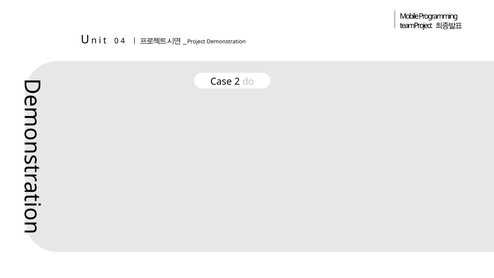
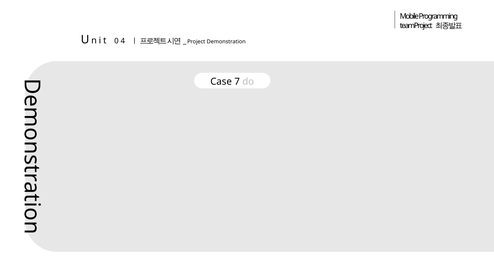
2: 2 -> 7 (237, 82)
